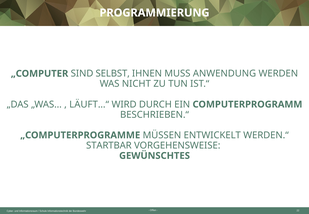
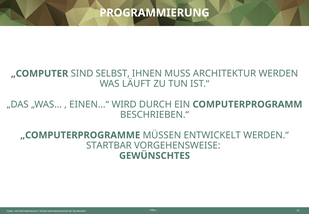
ANWENDUNG: ANWENDUNG -> ARCHITEKTUR (224, 74)
NICHT: NICHT -> LÄUFT (136, 84)
LÄUFT…“: LÄUFT…“ -> EINEN…“ (89, 104)
